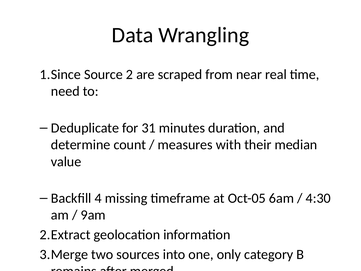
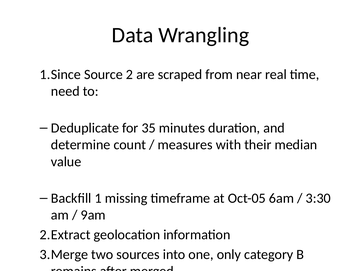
31: 31 -> 35 (149, 128)
4: 4 -> 1 (98, 198)
4:30: 4:30 -> 3:30 (318, 198)
